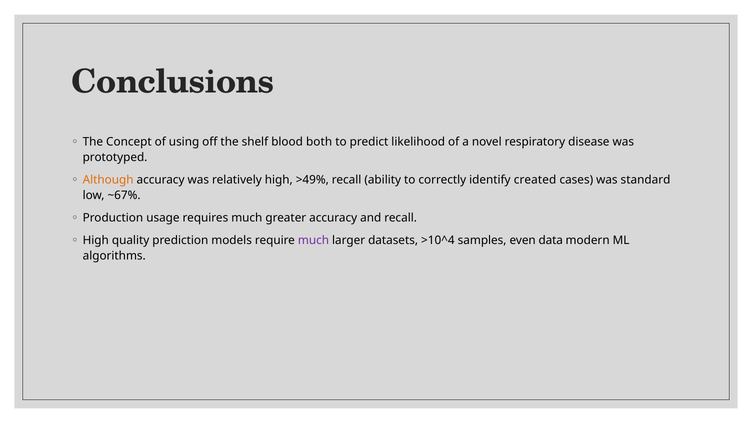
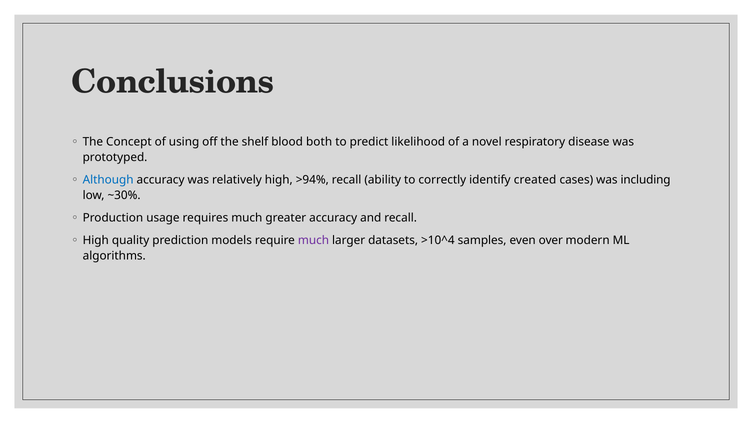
Although colour: orange -> blue (108, 180)
>49%: >49% -> >94% (312, 180)
standard: standard -> including (646, 180)
~67%: ~67% -> ~30% (124, 195)
data: data -> over (551, 240)
